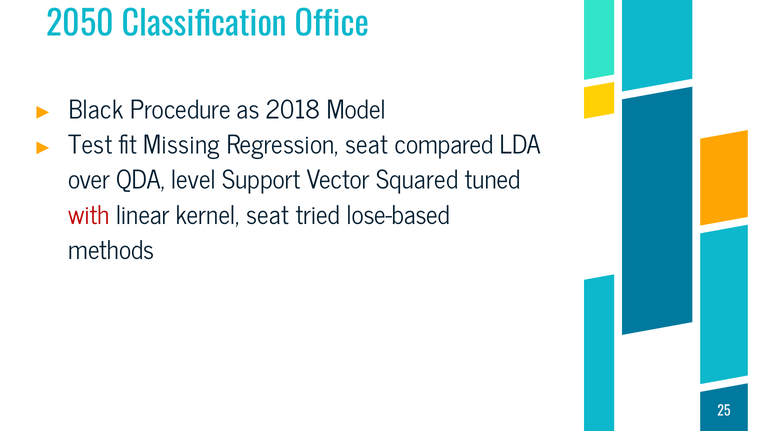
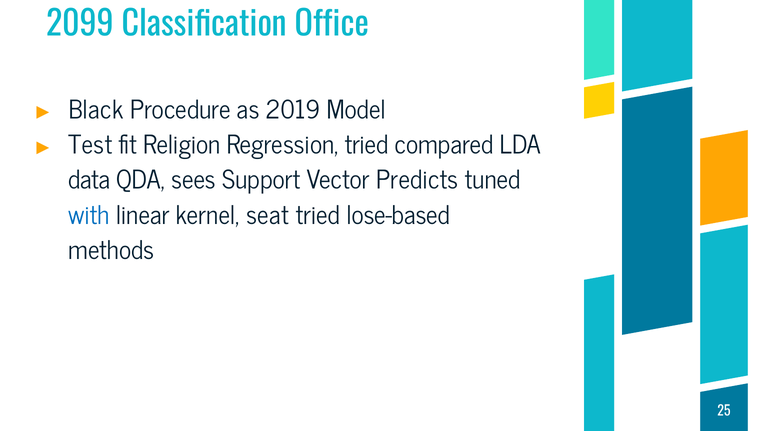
2050: 2050 -> 2099 (80, 24)
2018: 2018 -> 2019 (293, 110)
Missing: Missing -> Religion (182, 145)
Regression seat: seat -> tried (367, 145)
over: over -> data (89, 181)
level: level -> sees (194, 181)
Squared: Squared -> Predicts (417, 181)
with colour: red -> blue (89, 216)
